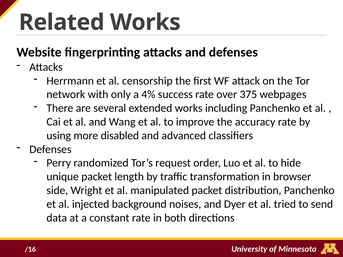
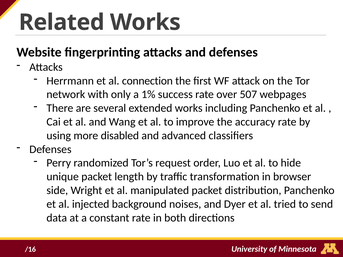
censorship: censorship -> connection (147, 81)
4%: 4% -> 1% (148, 95)
375: 375 -> 507 (248, 95)
